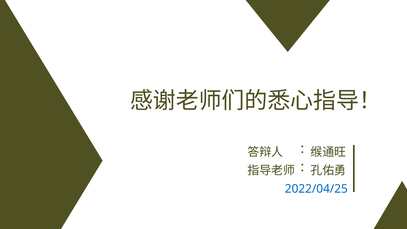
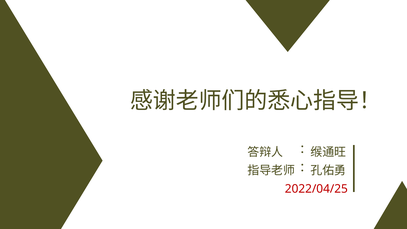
2022/04/25 colour: blue -> red (316, 189)
